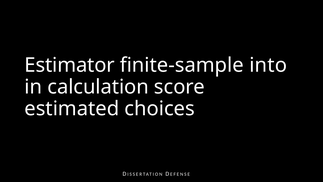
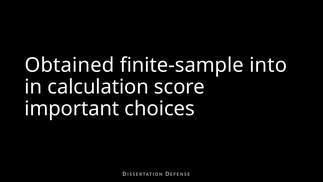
Estimator: Estimator -> Obtained (69, 65)
estimated: estimated -> important (72, 109)
